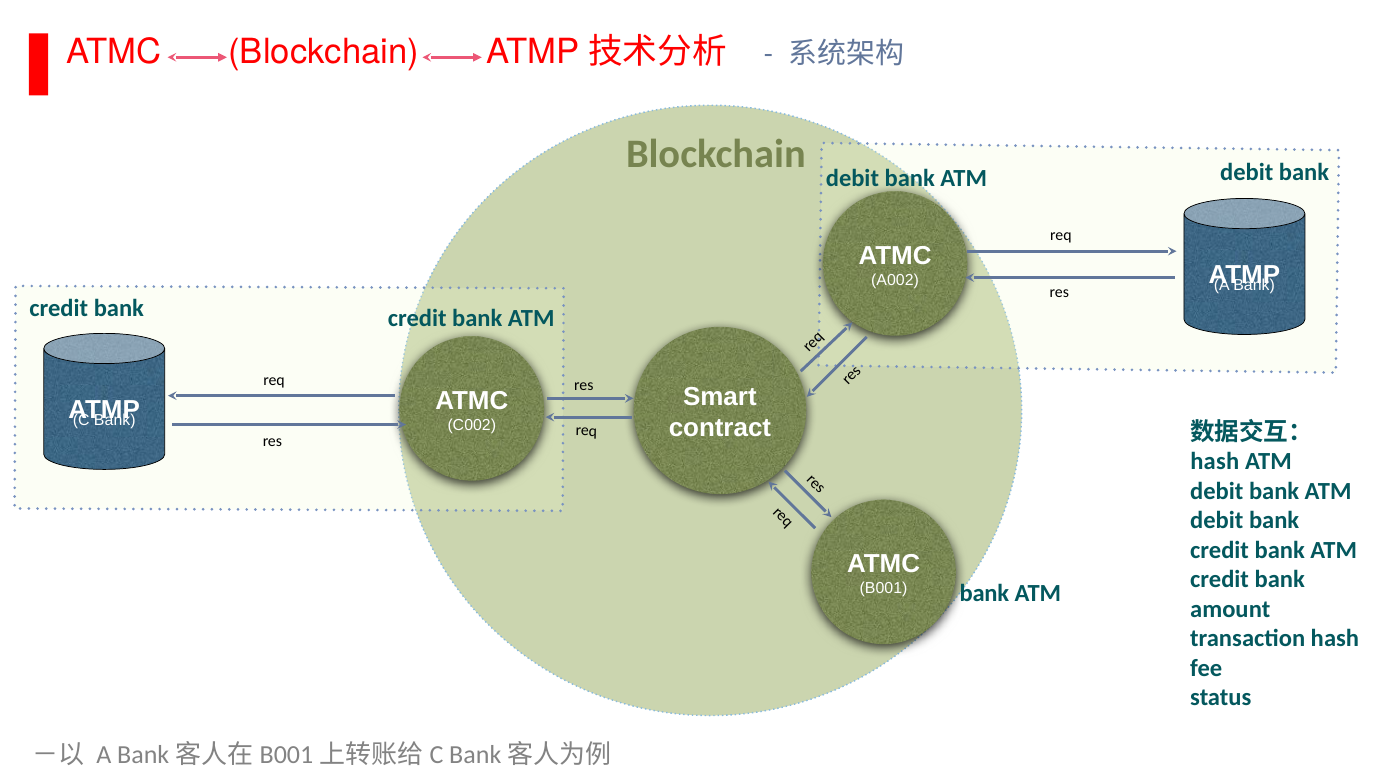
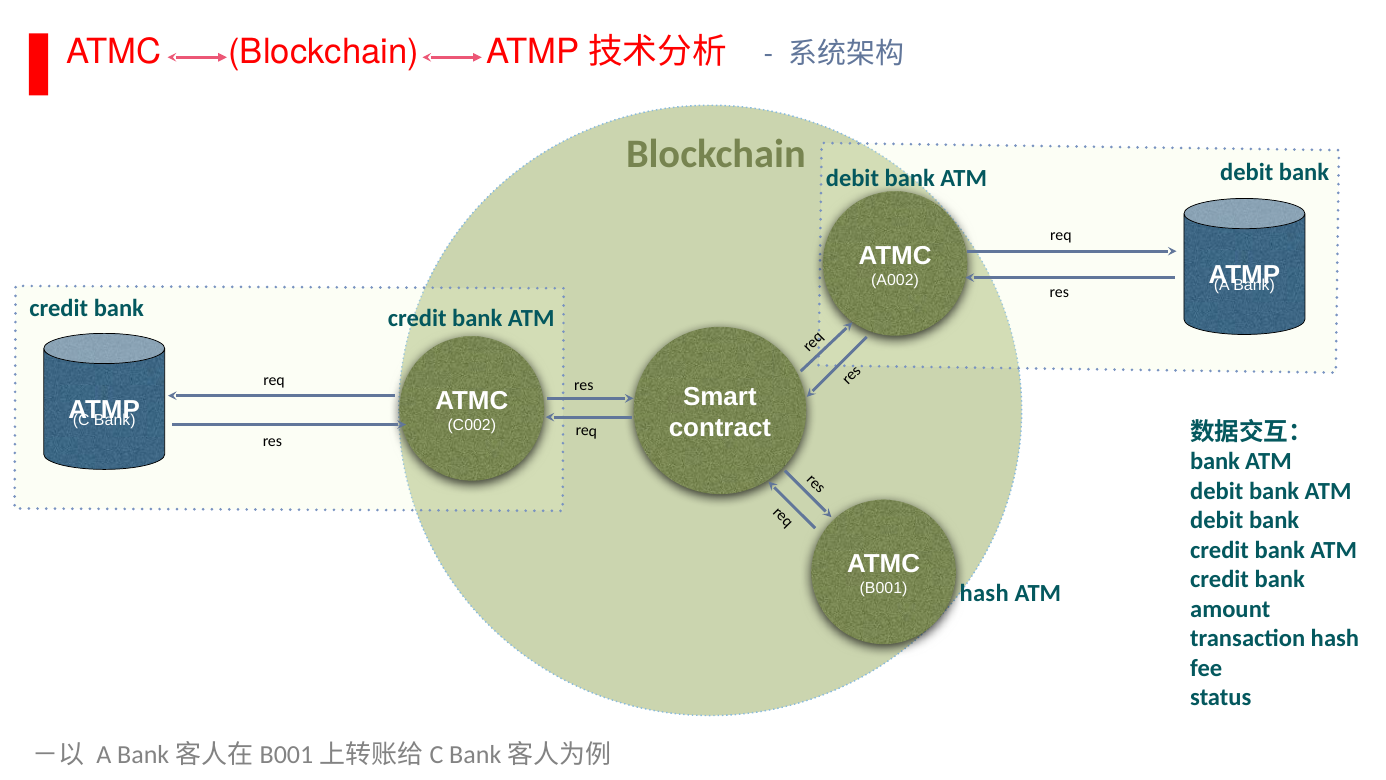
hash: hash -> bank (1215, 461)
bank: bank -> hash (984, 593)
